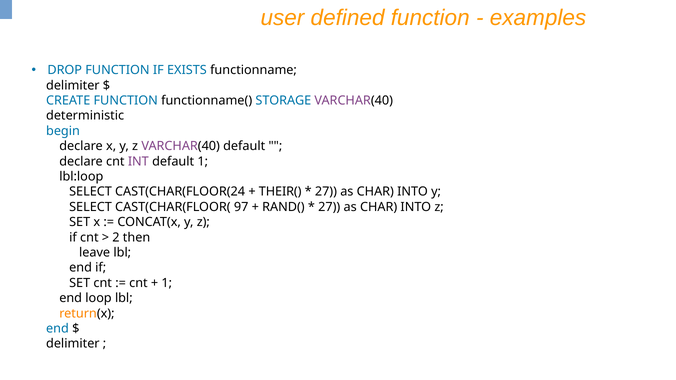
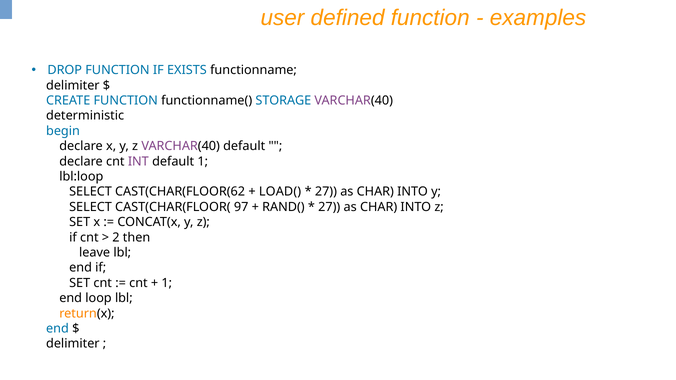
CAST(CHAR(FLOOR(24: CAST(CHAR(FLOOR(24 -> CAST(CHAR(FLOOR(62 (180, 192)
THEIR(: THEIR( -> LOAD( (280, 192)
